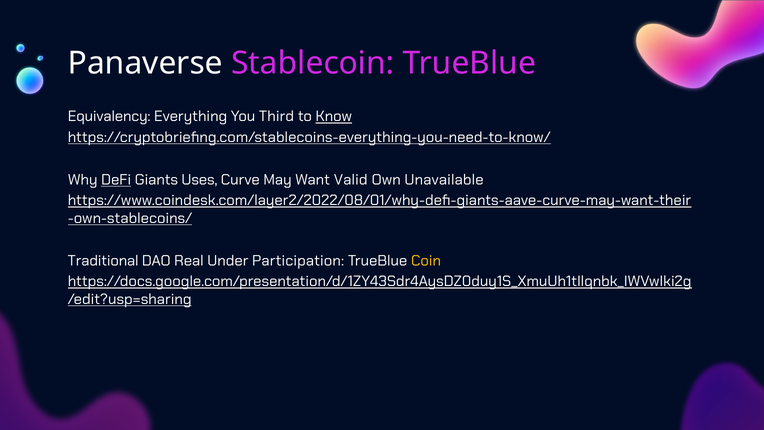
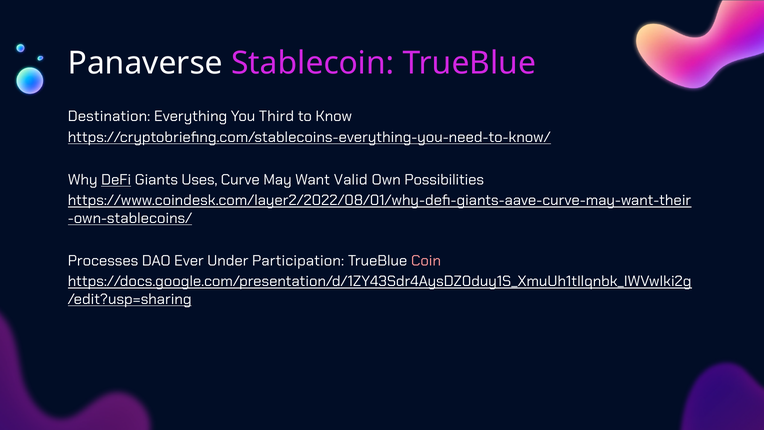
Equivalency: Equivalency -> Destination (109, 117)
Know underline: present -> none (334, 117)
Unavailable: Unavailable -> Possibilities (444, 180)
Traditional: Traditional -> Processes (103, 261)
Real: Real -> Ever (189, 261)
Coin colour: yellow -> pink (426, 261)
